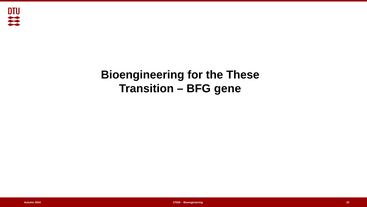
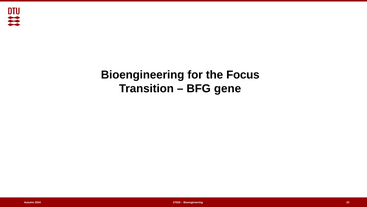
These: These -> Focus (243, 75)
